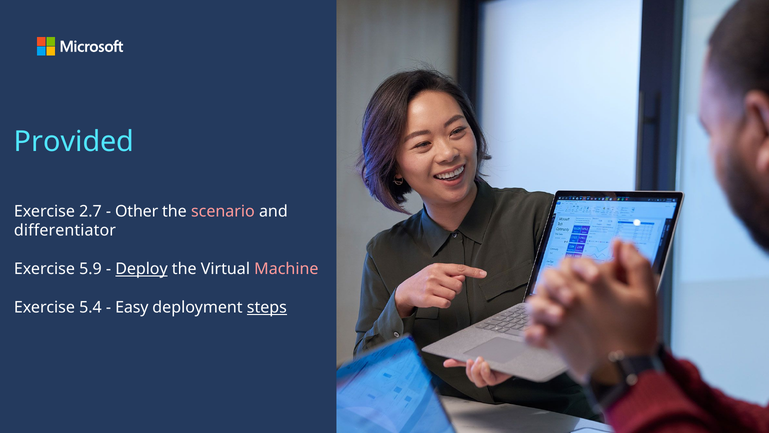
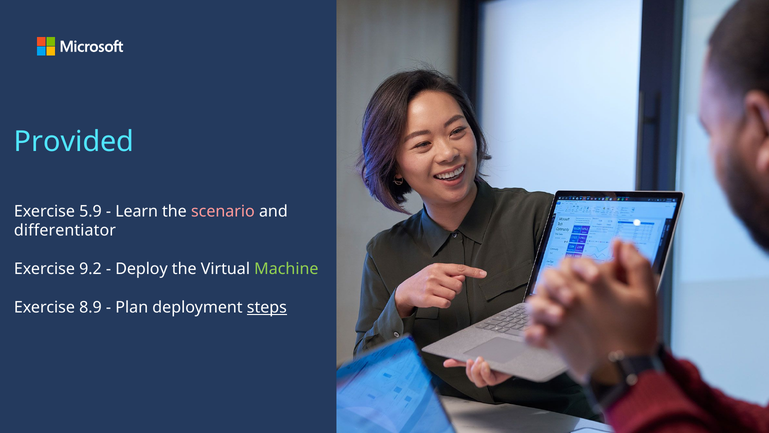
2.7: 2.7 -> 5.9 (90, 211)
Other: Other -> Learn (137, 211)
5.9: 5.9 -> 9.2 (90, 269)
Deploy underline: present -> none (141, 269)
Machine colour: pink -> light green (286, 269)
5.4: 5.4 -> 8.9 (90, 307)
Easy: Easy -> Plan (132, 307)
